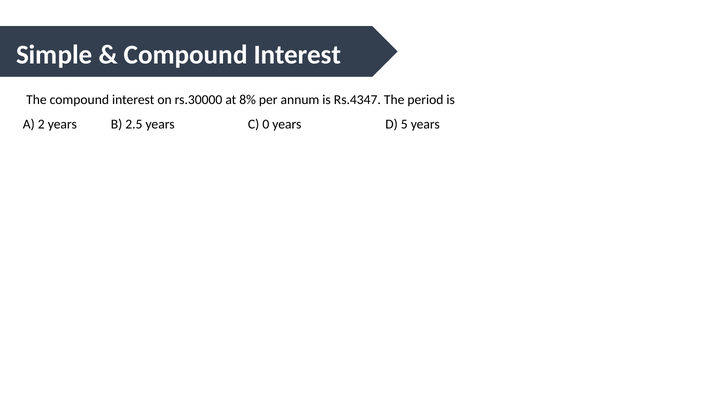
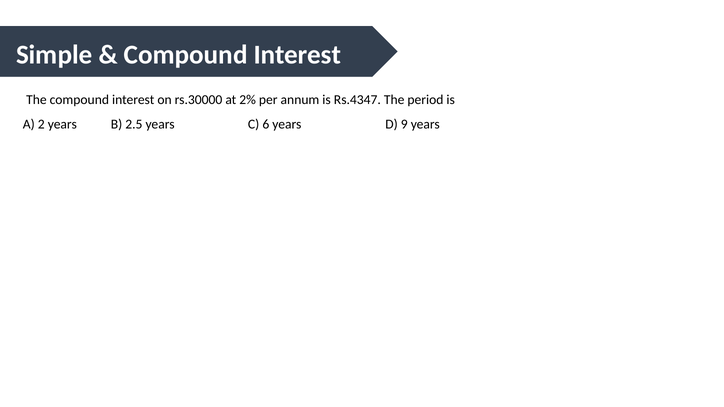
8%: 8% -> 2% (248, 100)
0: 0 -> 6 (266, 124)
5: 5 -> 9 (404, 124)
